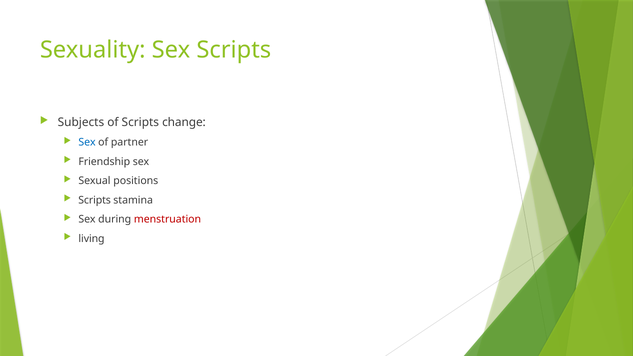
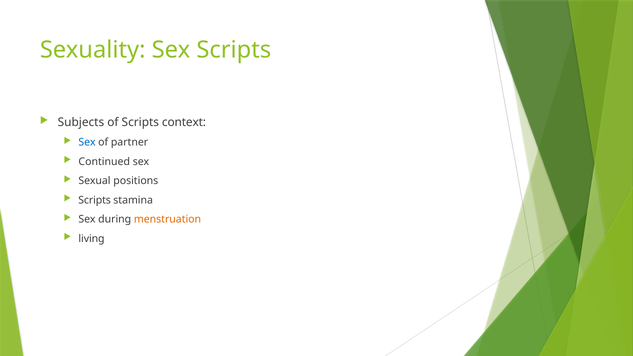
change: change -> context (184, 123)
Friendship: Friendship -> Continued (104, 162)
menstruation colour: red -> orange (168, 219)
